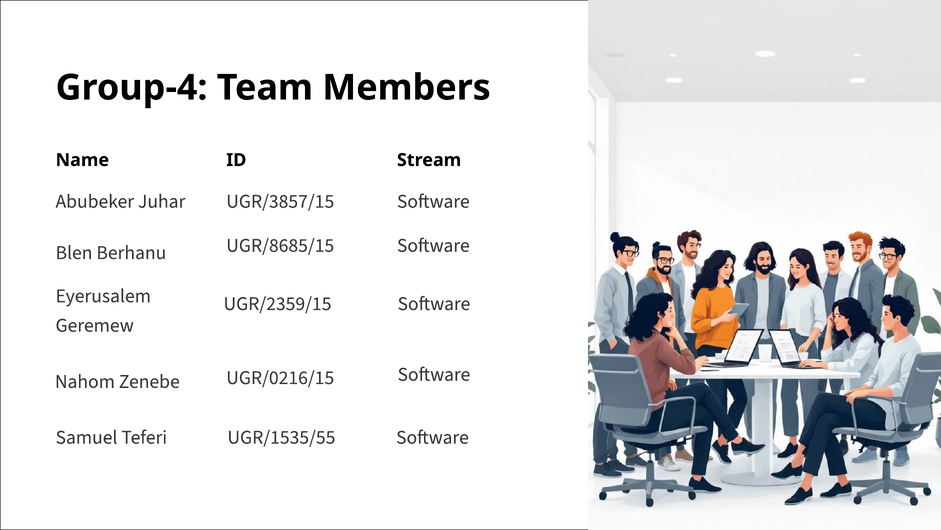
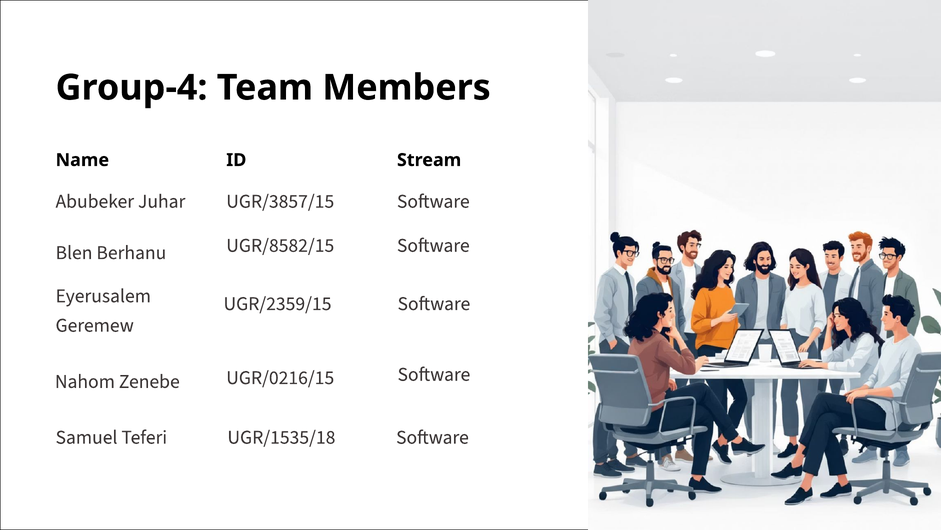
UGR/8685/15: UGR/8685/15 -> UGR/8582/15 (280, 245)
UGR/1535/55: UGR/1535/55 -> UGR/1535/18 (281, 437)
